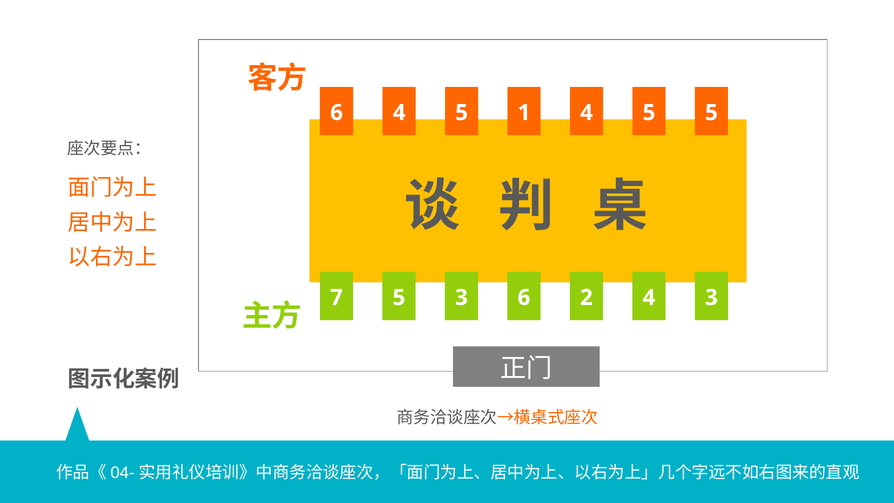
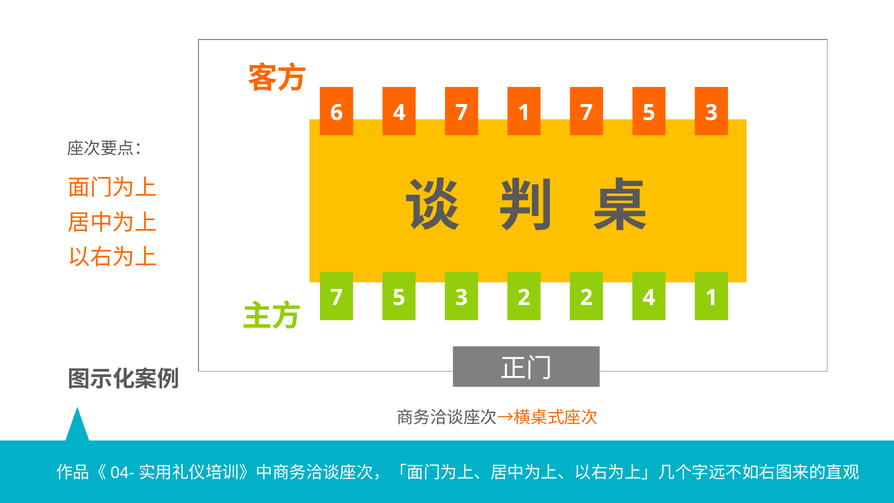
6 4 5: 5 -> 7 (462, 113)
1 4: 4 -> 7 (587, 113)
5 5: 5 -> 3 (711, 113)
5 6: 6 -> 2 (524, 298)
4 3: 3 -> 1 (711, 298)
